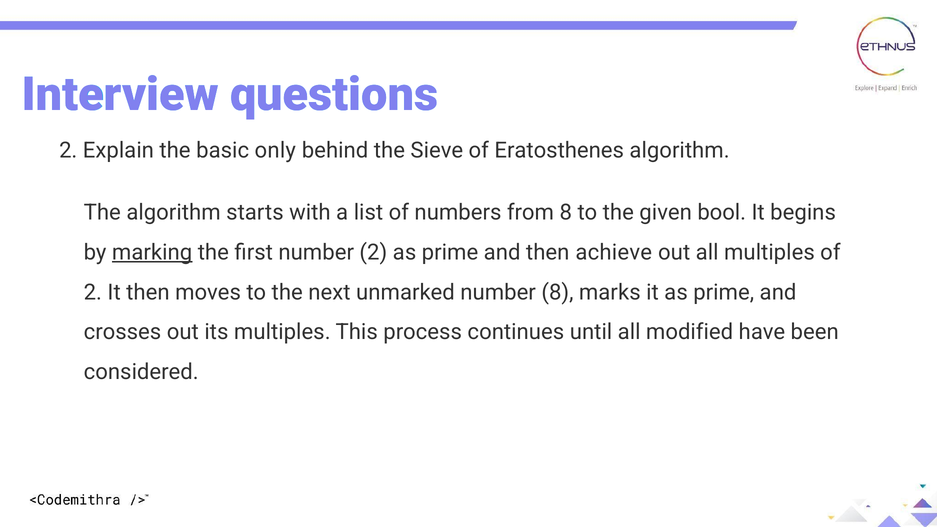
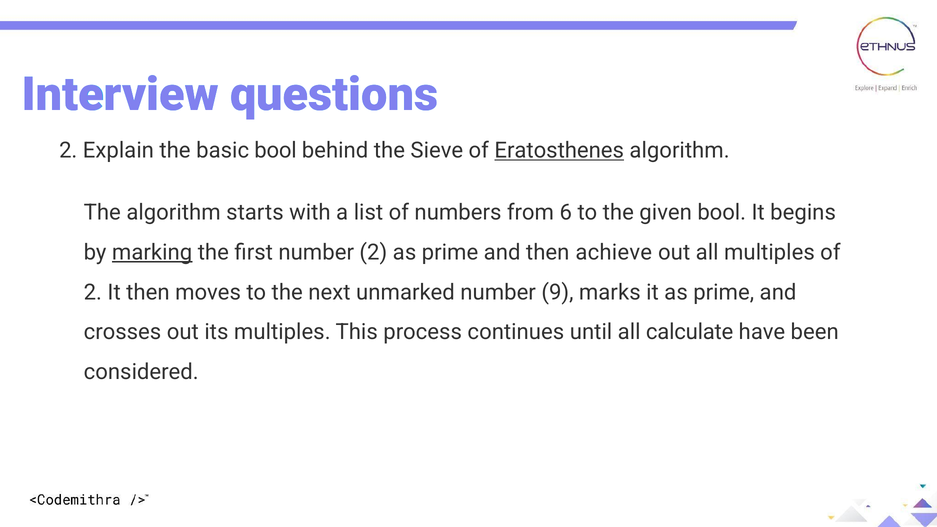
basic only: only -> bool (275, 151)
Eratosthenes underline: none -> present (559, 151)
from 8: 8 -> 6 (566, 213)
number 8: 8 -> 9 (557, 292)
modified: modified -> calculate (690, 332)
